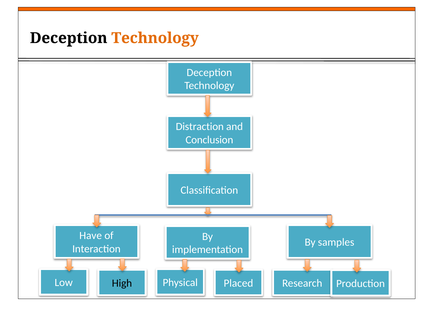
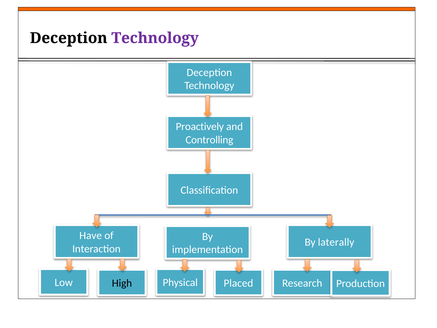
Technology colour: orange -> purple (155, 38)
Distraction: Distraction -> Proactively (200, 127)
Conclusion: Conclusion -> Controlling (209, 140)
samples: samples -> laterally (336, 242)
